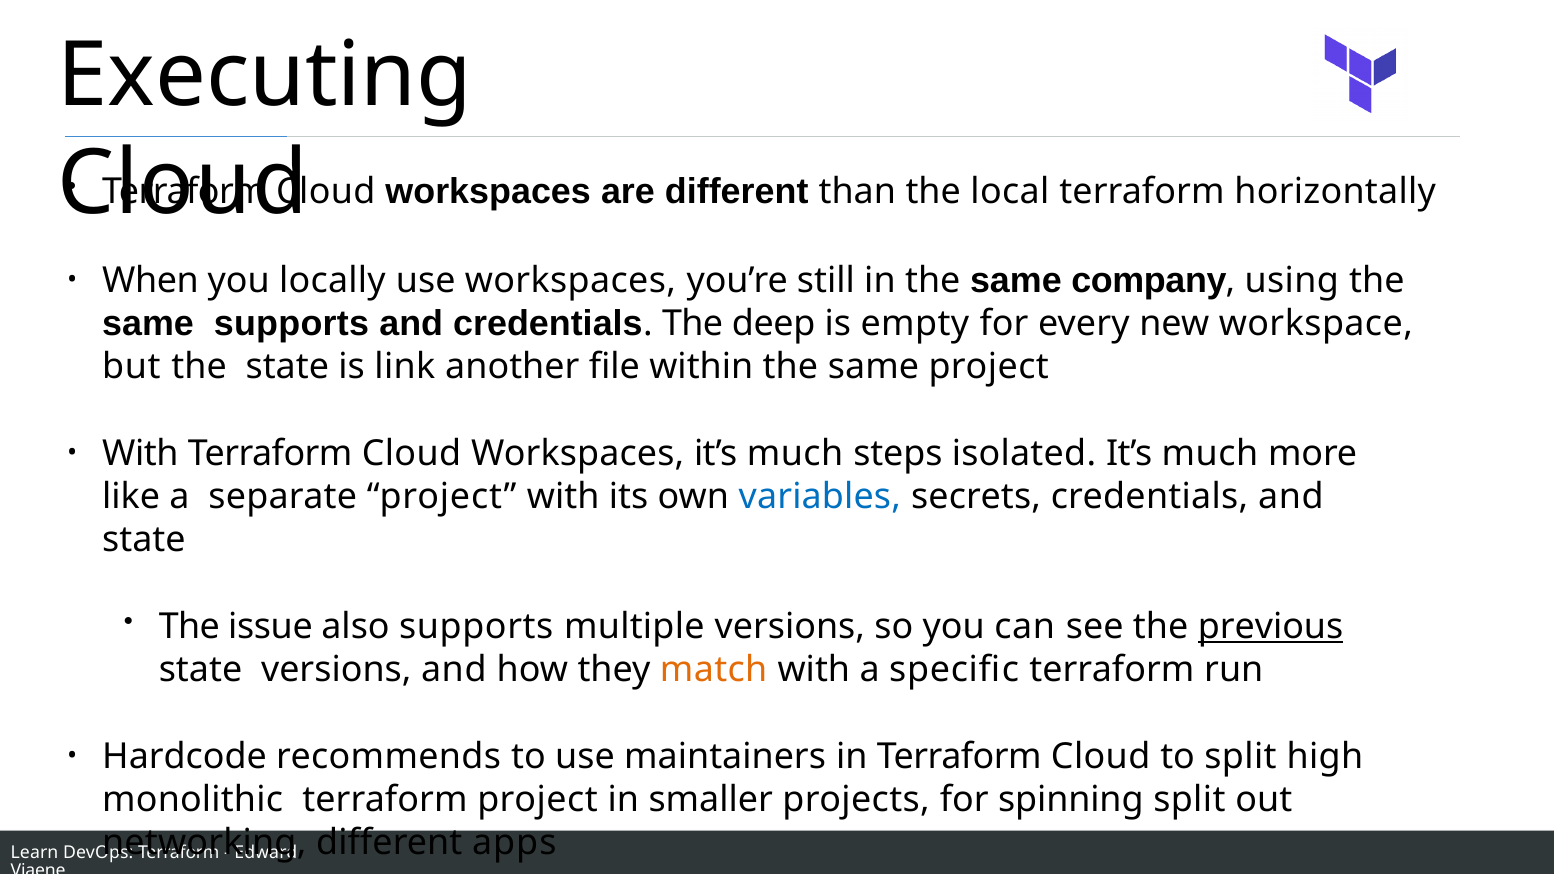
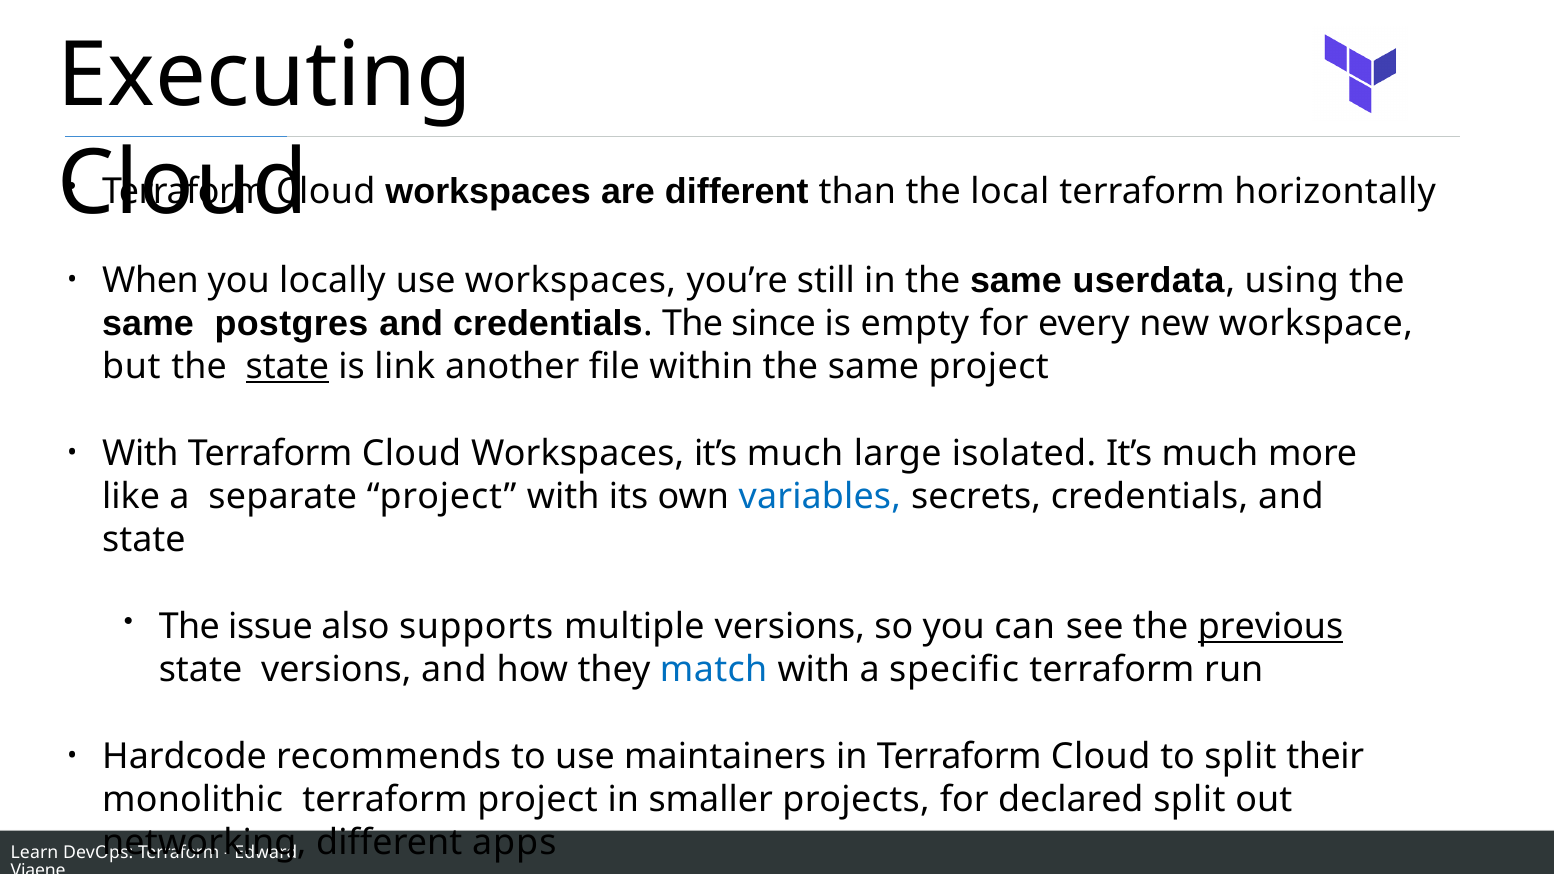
company: company -> userdata (1149, 281)
same supports: supports -> postgres (291, 324)
deep: deep -> since (774, 324)
state underline: none -> present (287, 367)
steps: steps -> large (898, 454)
match colour: orange -> blue (714, 670)
high: high -> their (1325, 757)
spinning: spinning -> declared (1071, 800)
